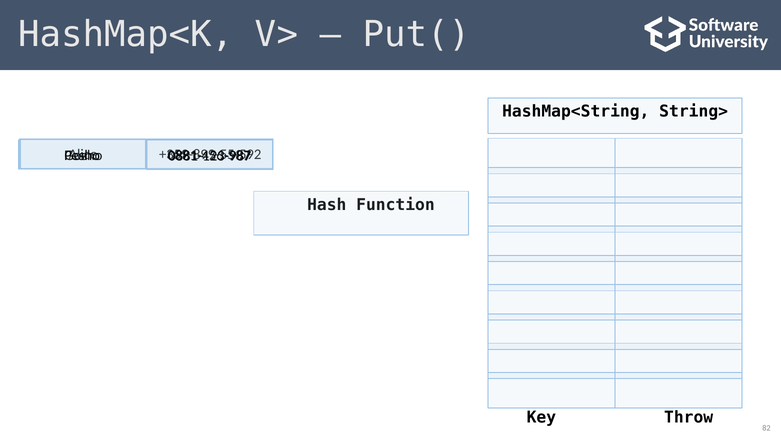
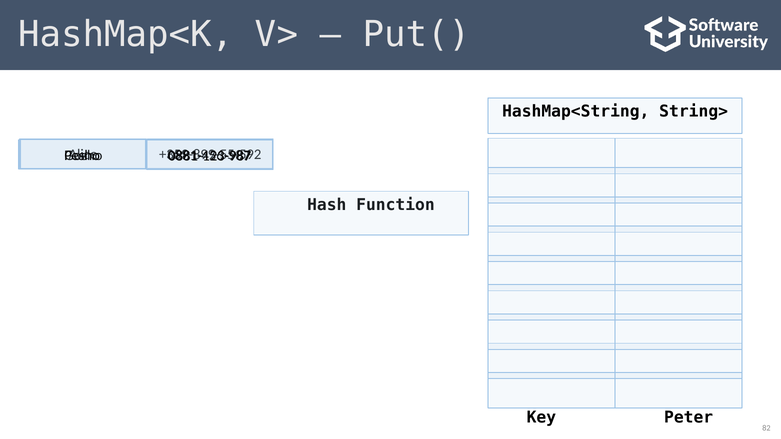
Throw: Throw -> Peter (689, 418)
